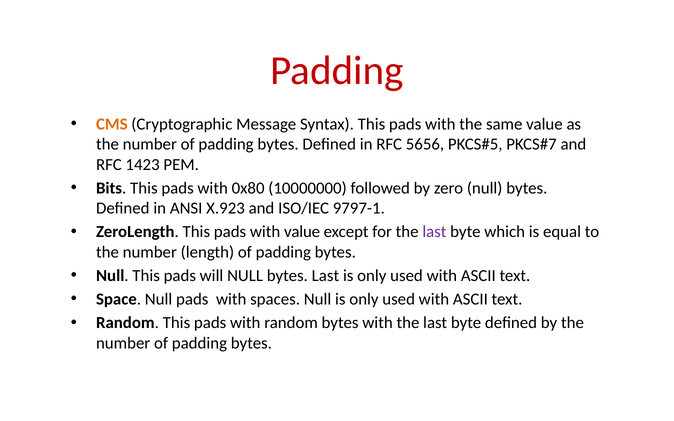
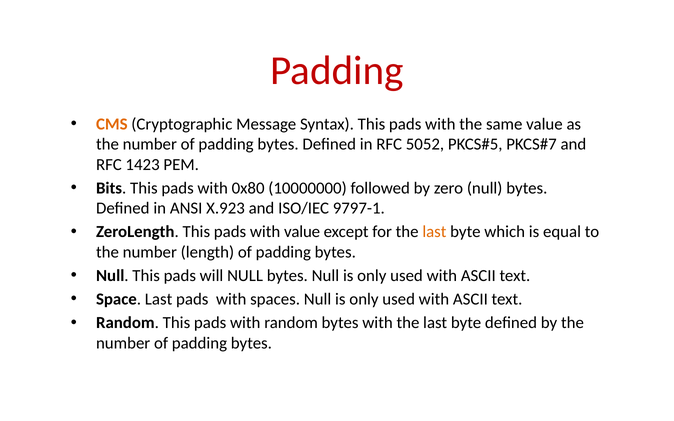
5656: 5656 -> 5052 (425, 144)
last colour: purple -> orange (434, 232)
bytes Last: Last -> Null (325, 276)
Space Null: Null -> Last (159, 299)
